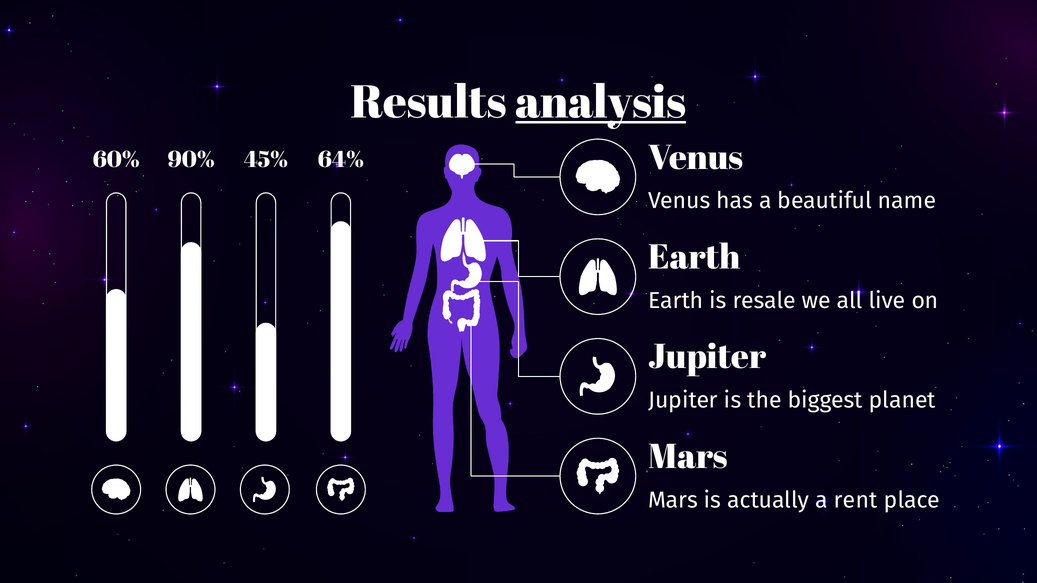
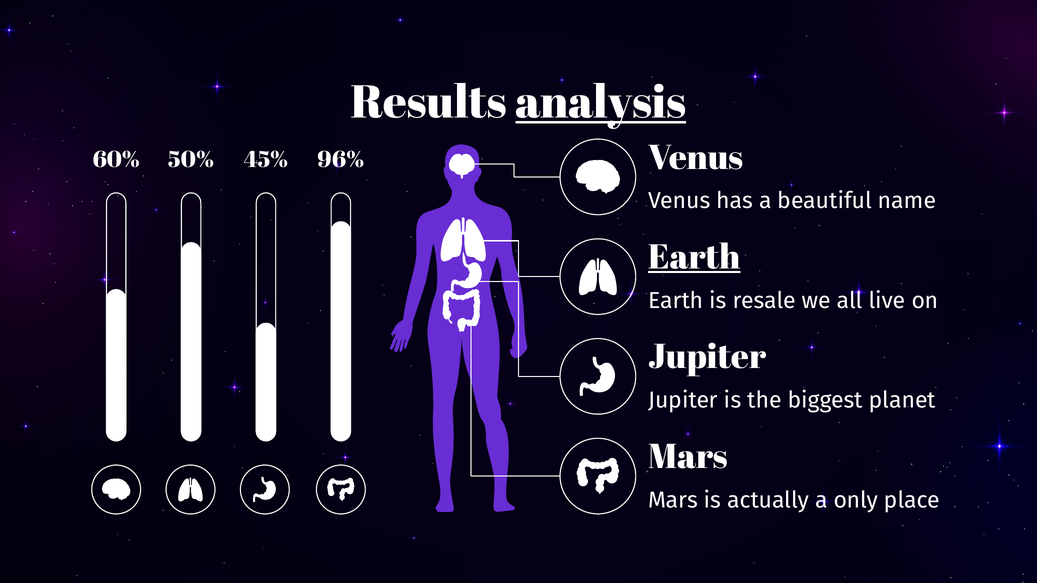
90%: 90% -> 50% (191, 160)
64%: 64% -> 96% (341, 160)
Earth underline: none -> present (694, 257)
rent: rent -> only (856, 500)
